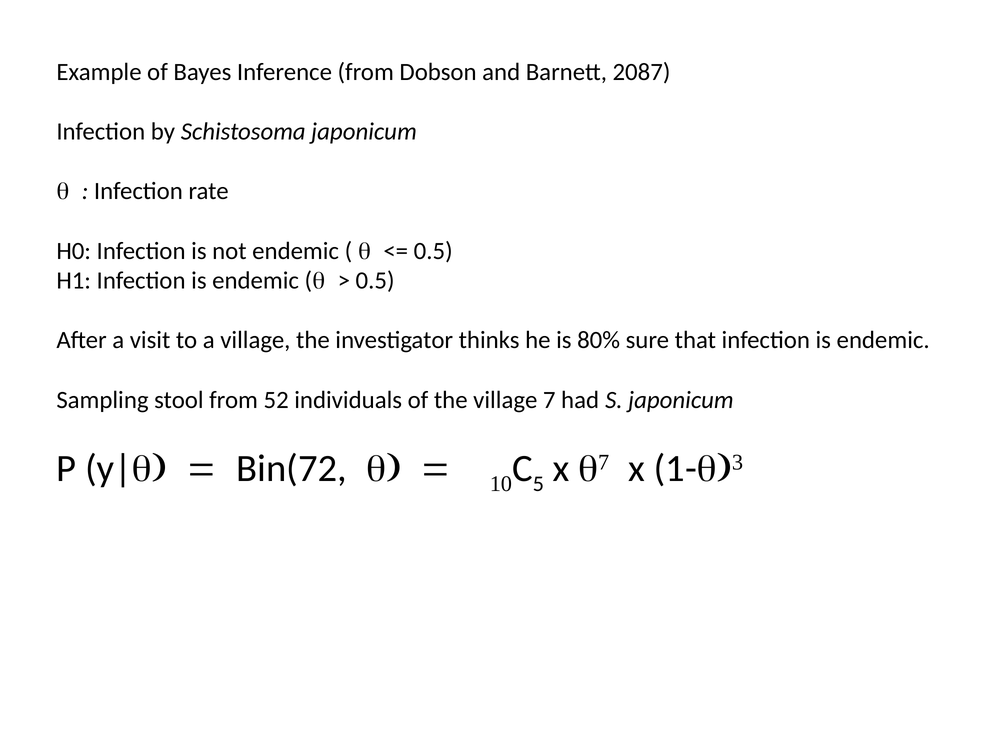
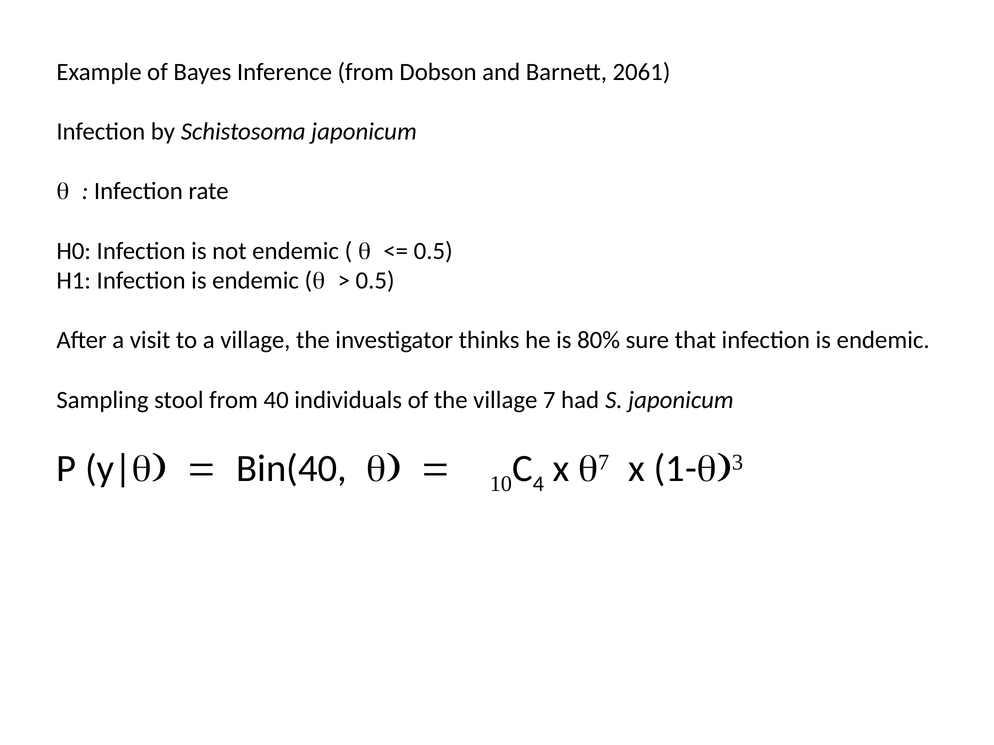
2087: 2087 -> 2061 (641, 72)
52: 52 -> 40 (276, 400)
Bin(72: Bin(72 -> Bin(40 (292, 469)
5: 5 -> 4 (538, 484)
